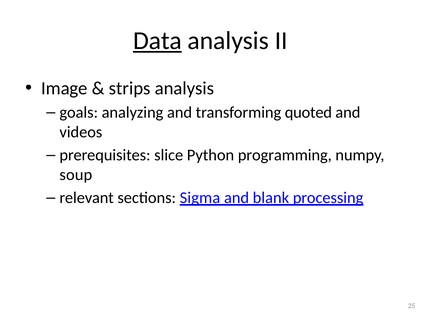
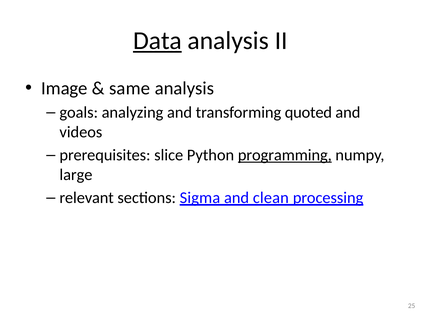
strips: strips -> same (130, 88)
programming underline: none -> present (285, 155)
soup: soup -> large (76, 175)
blank: blank -> clean (271, 198)
